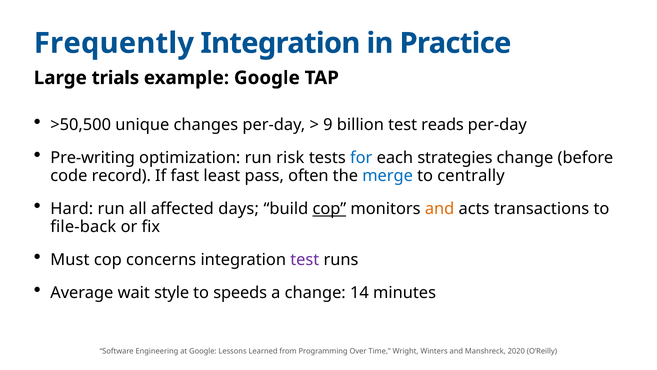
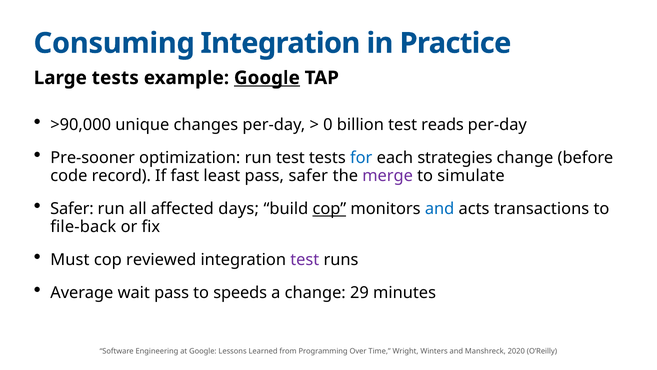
Frequently: Frequently -> Consuming (114, 43)
Large trials: trials -> tests (115, 78)
Google underline: none -> present (267, 78)
>50,500: >50,500 -> >90,000 (81, 125)
9: 9 -> 0 (328, 125)
Pre-writing: Pre-writing -> Pre-sooner (93, 158)
run risk: risk -> test (290, 158)
pass often: often -> safer (308, 175)
merge colour: blue -> purple (388, 175)
centrally: centrally -> simulate (471, 175)
Hard: Hard -> Safer (72, 209)
and colour: orange -> blue (440, 209)
concerns: concerns -> reviewed (161, 260)
wait style: style -> pass (172, 293)
14: 14 -> 29 (359, 293)
